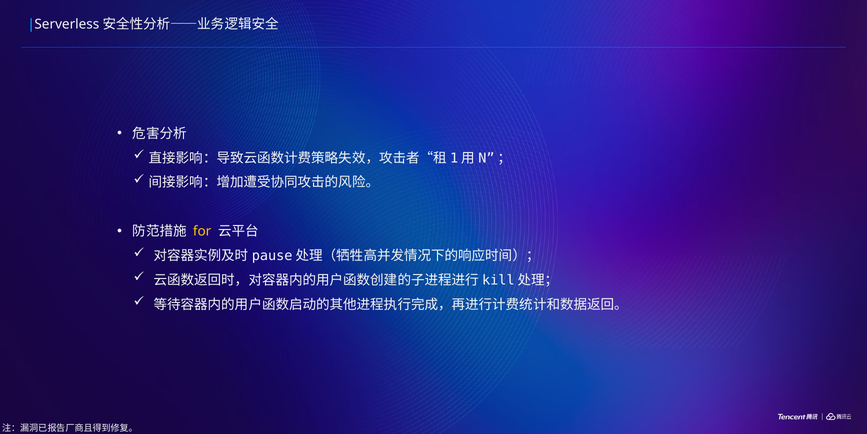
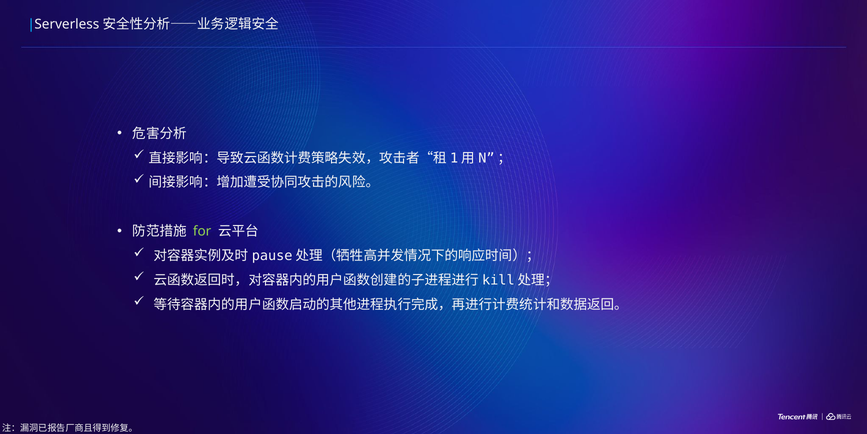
for colour: yellow -> light green (202, 231)
